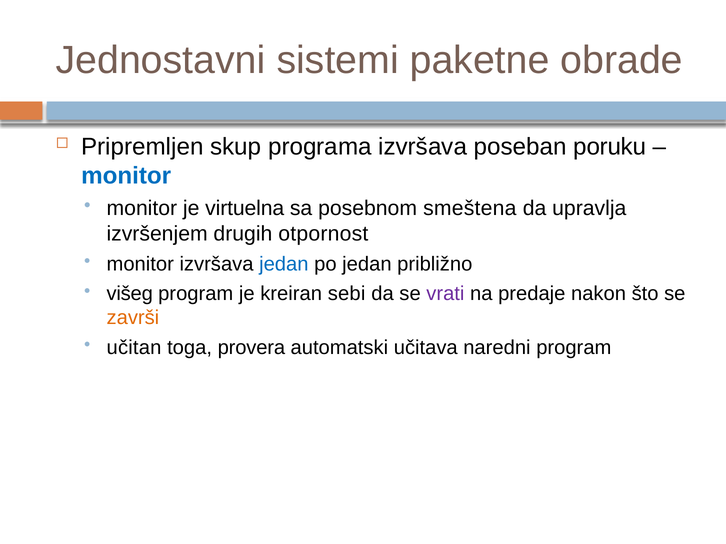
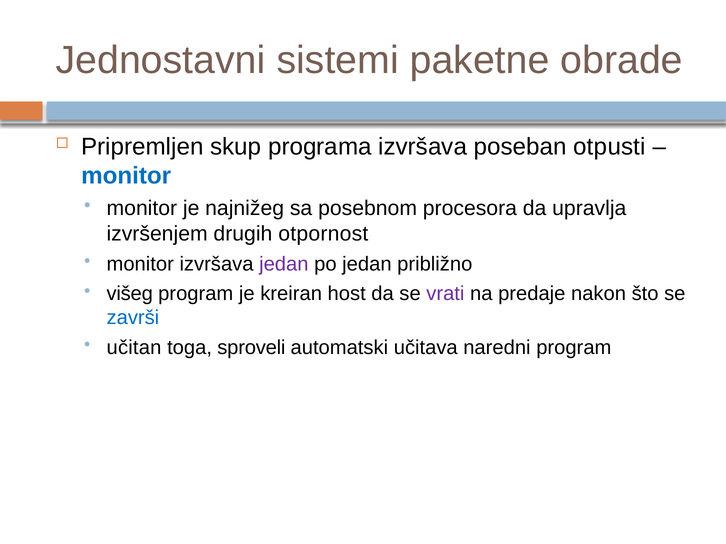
poruku: poruku -> otpusti (610, 147)
virtuelna: virtuelna -> najnižeg (245, 208)
smeštena: smeštena -> procesora (470, 208)
jedan colour: blue -> purple (284, 264)
sebi: sebi -> host (347, 294)
završi colour: orange -> blue (133, 318)
provera: provera -> sproveli (251, 348)
